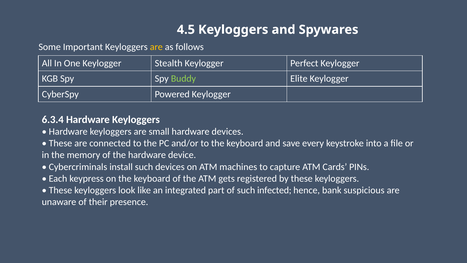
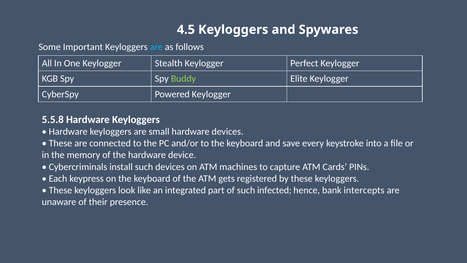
are colour: yellow -> light blue (156, 47)
6.3.4: 6.3.4 -> 5.5.8 (53, 119)
suspicious: suspicious -> intercepts (364, 190)
